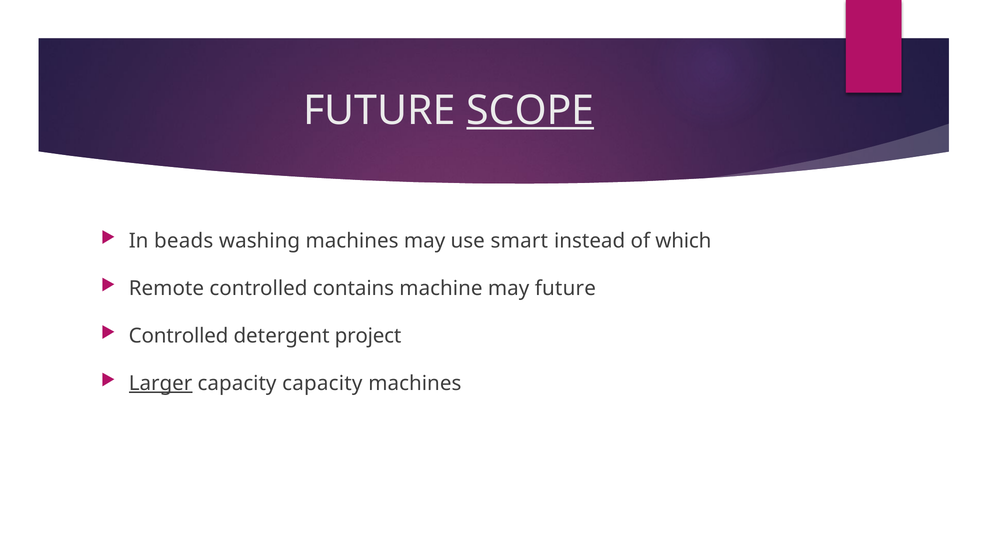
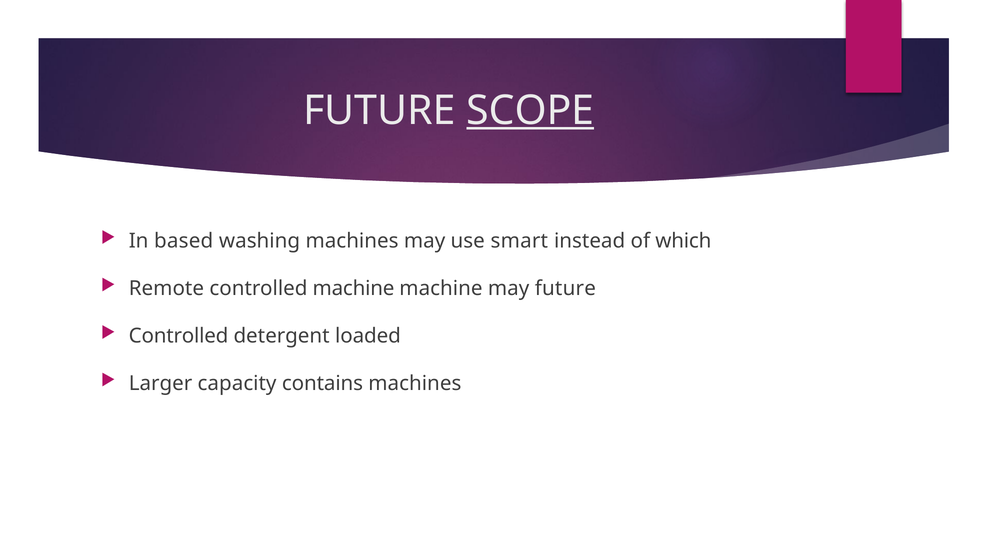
beads: beads -> based (184, 241)
controlled contains: contains -> machine (354, 288)
project: project -> loaded (368, 336)
Larger underline: present -> none (161, 383)
capacity capacity: capacity -> contains (322, 383)
